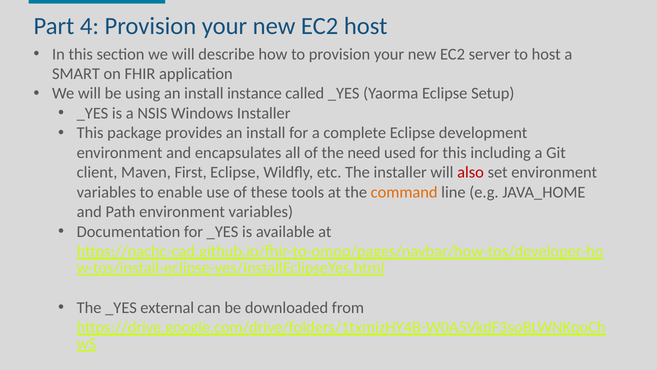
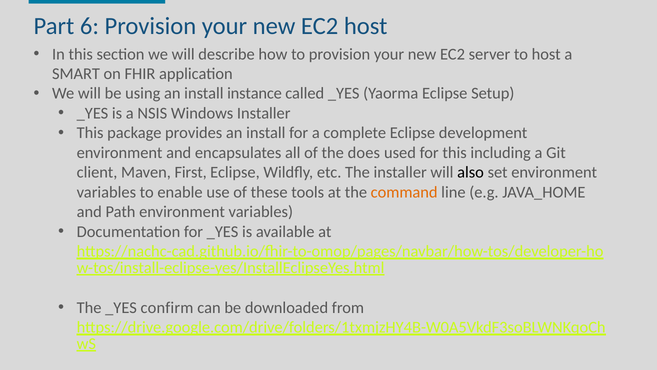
4: 4 -> 6 (89, 26)
need: need -> does (364, 153)
also colour: red -> black (471, 172)
external: external -> confirm (167, 307)
